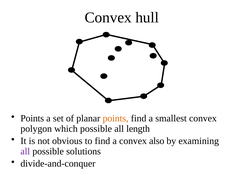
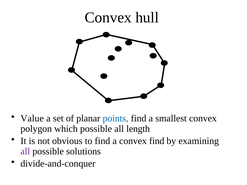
Points: Points -> Value (32, 118)
points colour: orange -> blue (116, 118)
convex also: also -> find (157, 141)
